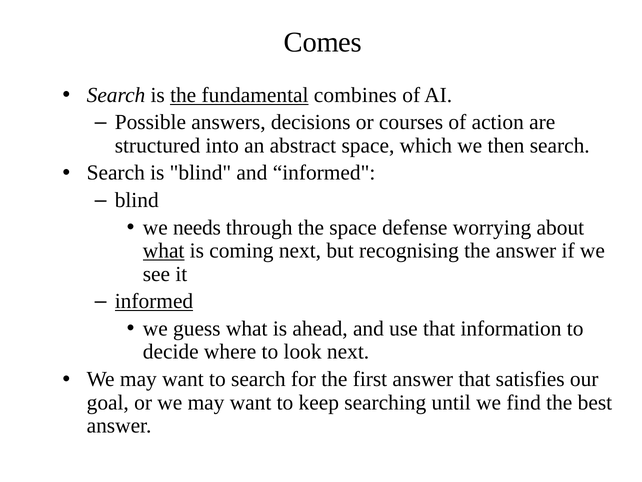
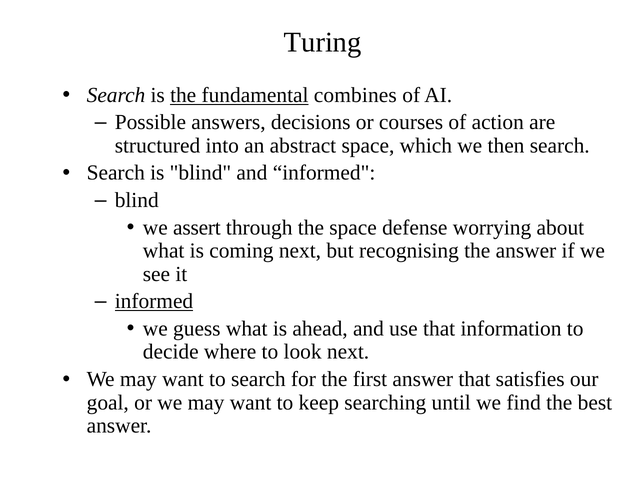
Comes: Comes -> Turing (323, 42)
needs: needs -> assert (197, 227)
what underline: present -> none (164, 251)
